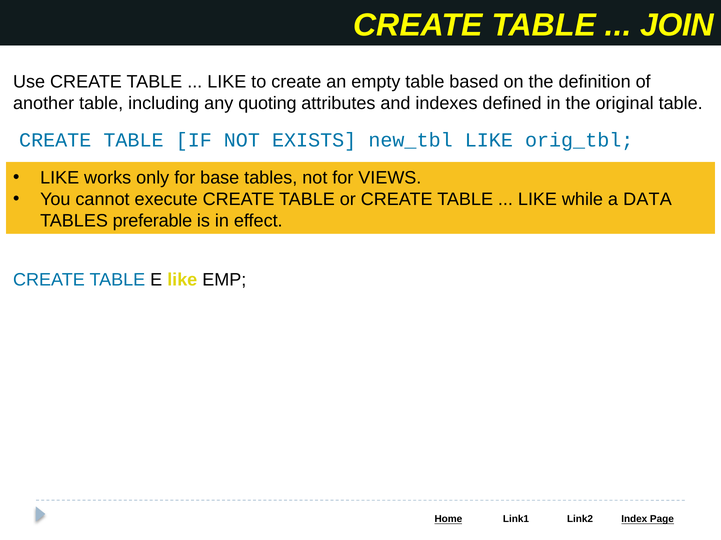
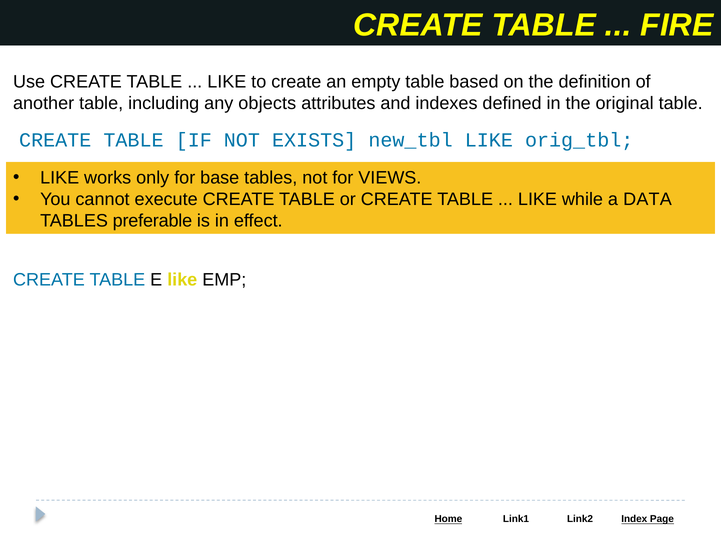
JOIN: JOIN -> FIRE (677, 25)
quoting: quoting -> objects (267, 103)
